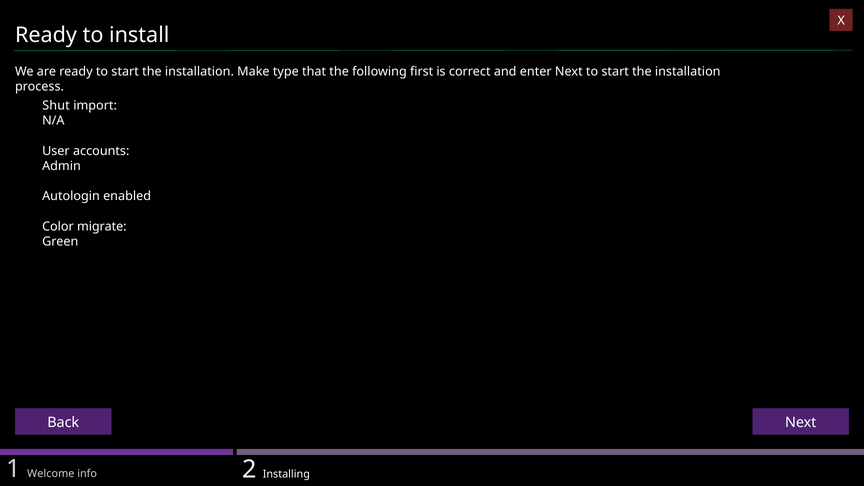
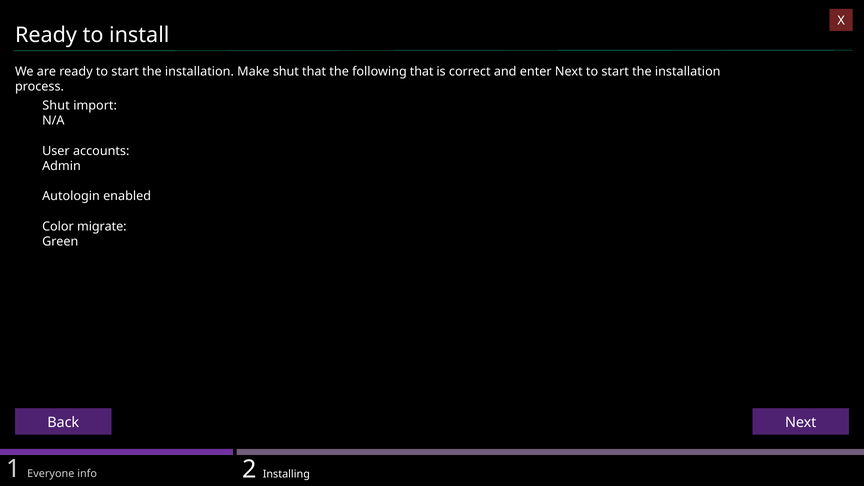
Make type: type -> shut (286, 72)
following first: first -> that (422, 72)
Welcome: Welcome -> Everyone (51, 474)
